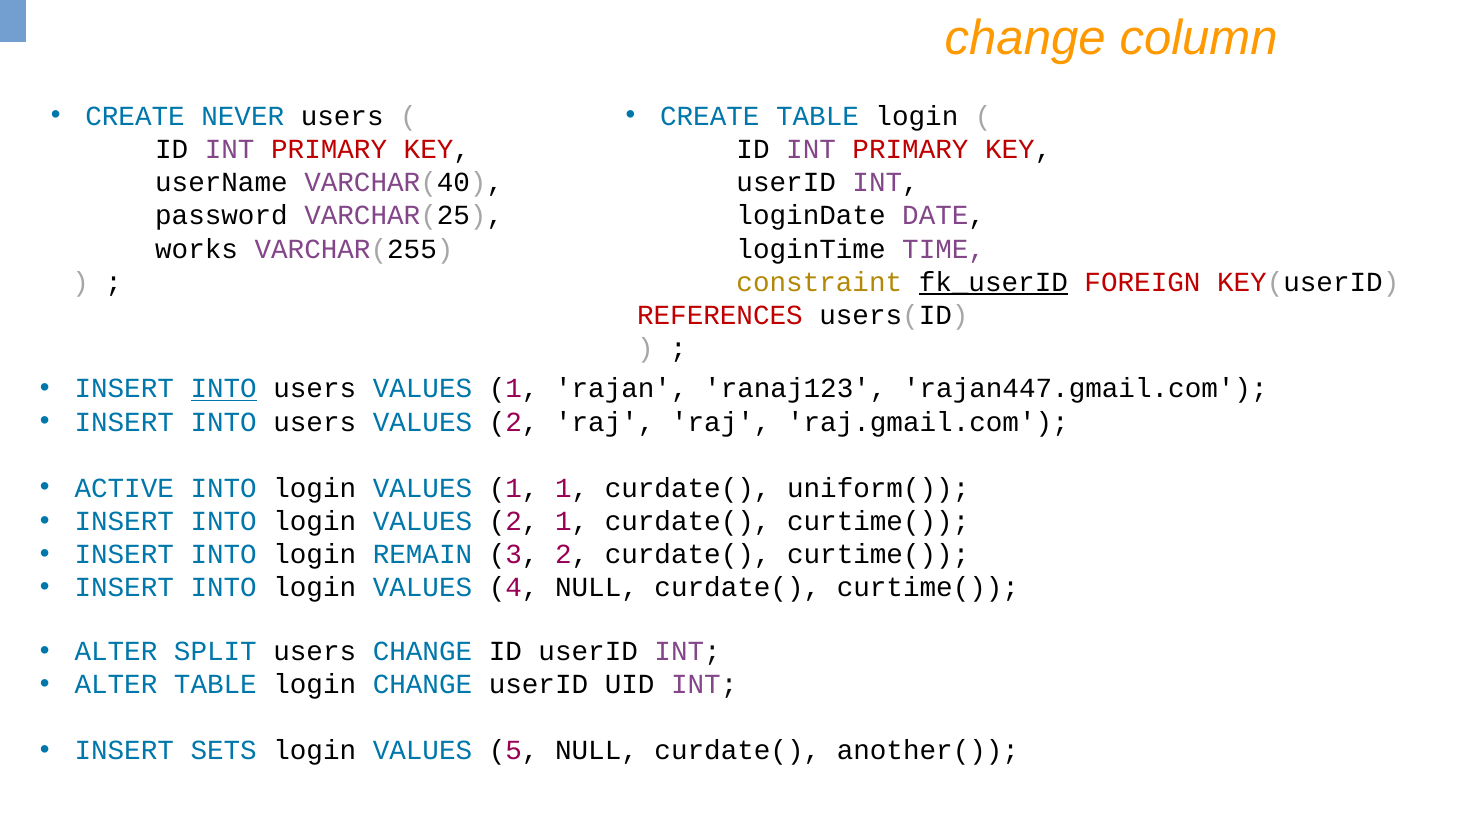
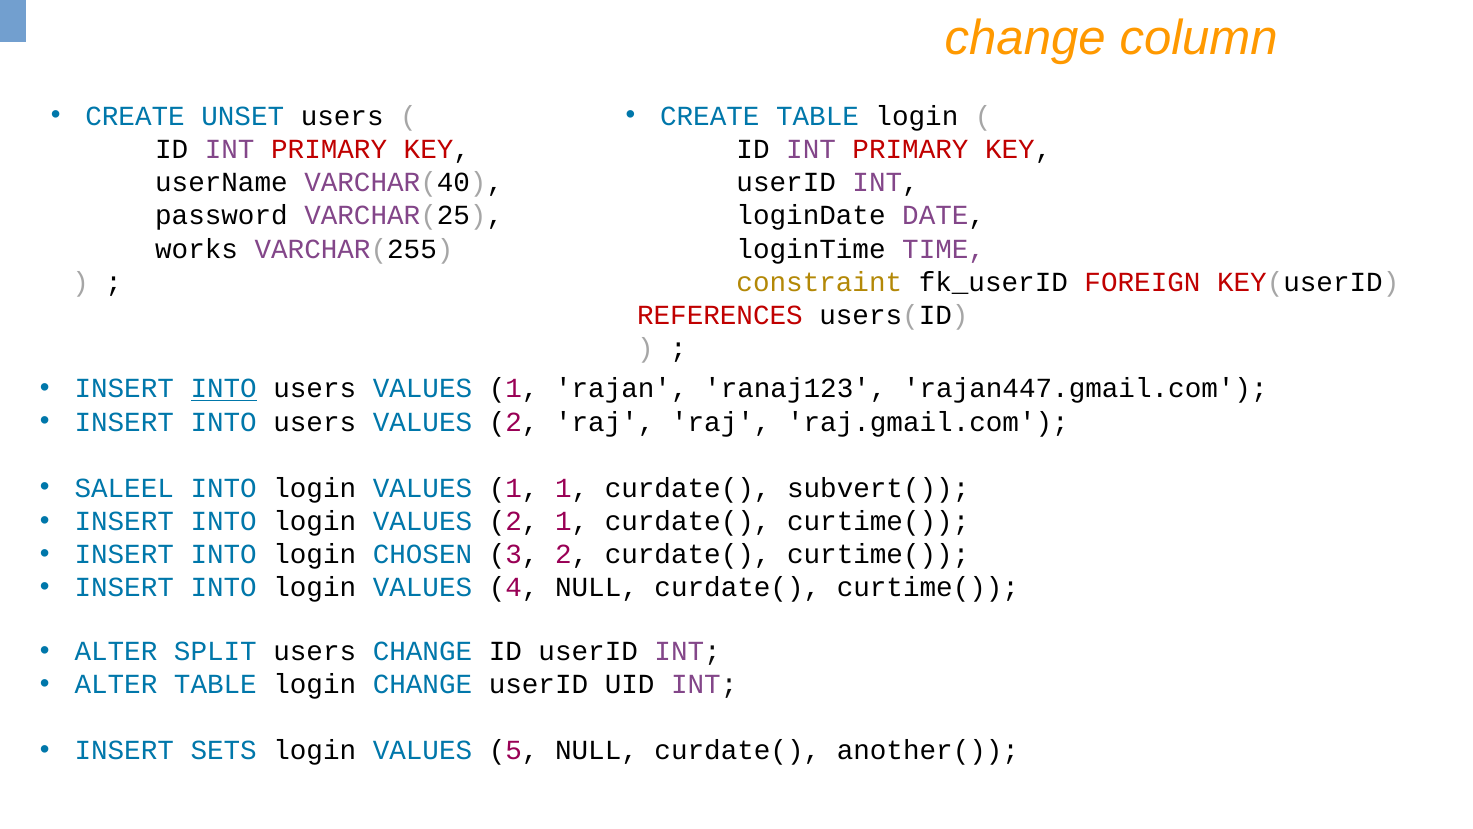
NEVER: NEVER -> UNSET (243, 116)
fk_userID underline: present -> none (993, 282)
ACTIVE: ACTIVE -> SALEEL (124, 488)
uniform(: uniform( -> subvert( (878, 488)
REMAIN: REMAIN -> CHOSEN (422, 554)
